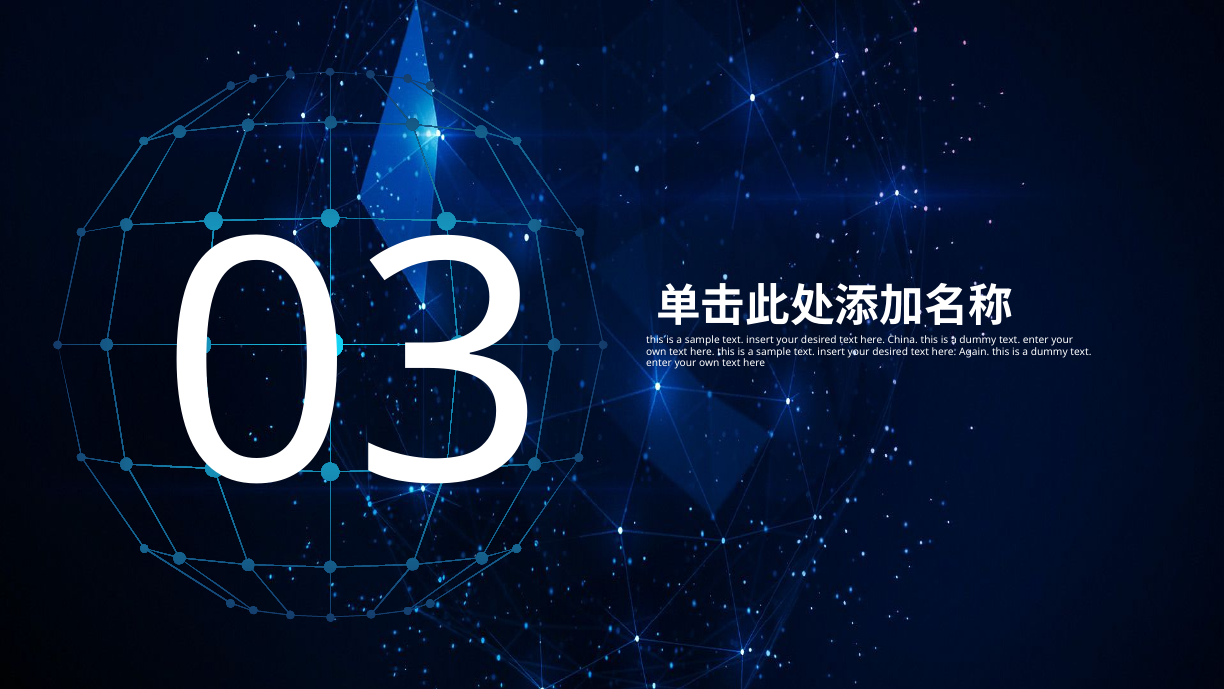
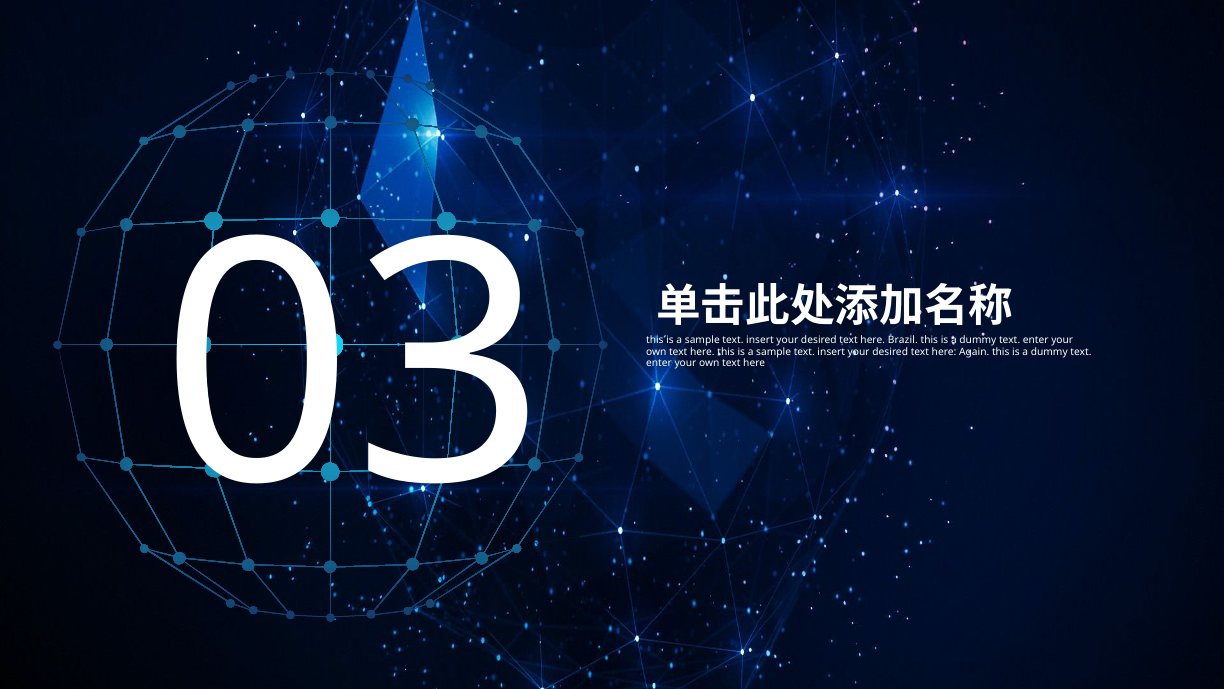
China: China -> Brazil (903, 340)
